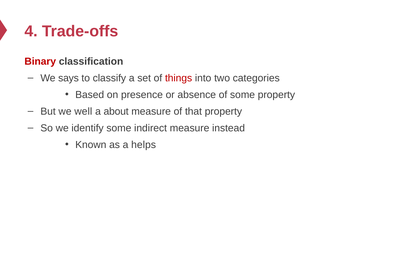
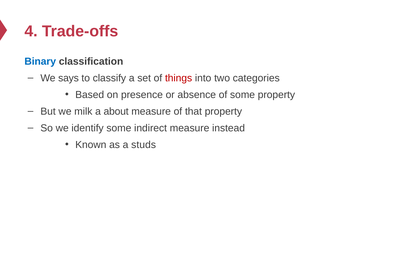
Binary colour: red -> blue (40, 62)
well: well -> milk (83, 112)
helps: helps -> studs (144, 145)
